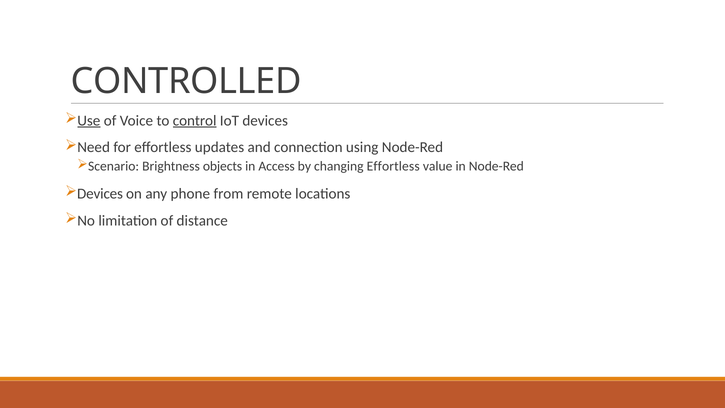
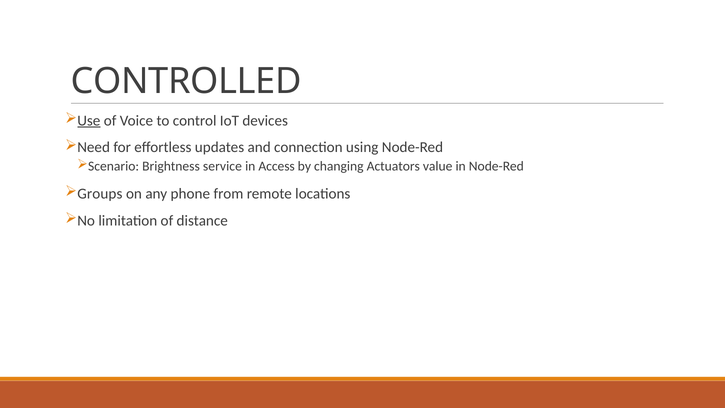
control underline: present -> none (195, 121)
objects: objects -> service (222, 166)
changing Effortless: Effortless -> Actuators (393, 166)
Devices: Devices -> Groups (100, 194)
